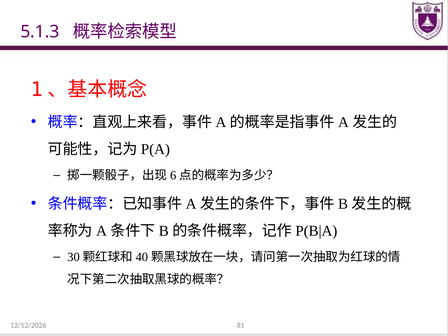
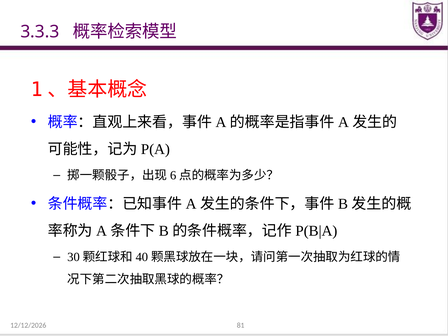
5.1.3: 5.1.3 -> 3.3.3 (40, 32)
